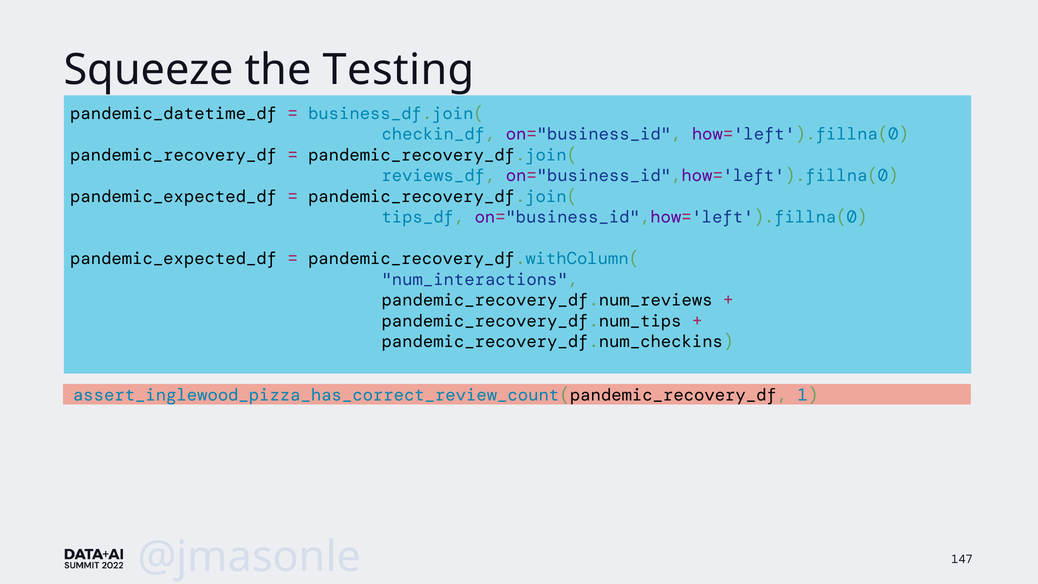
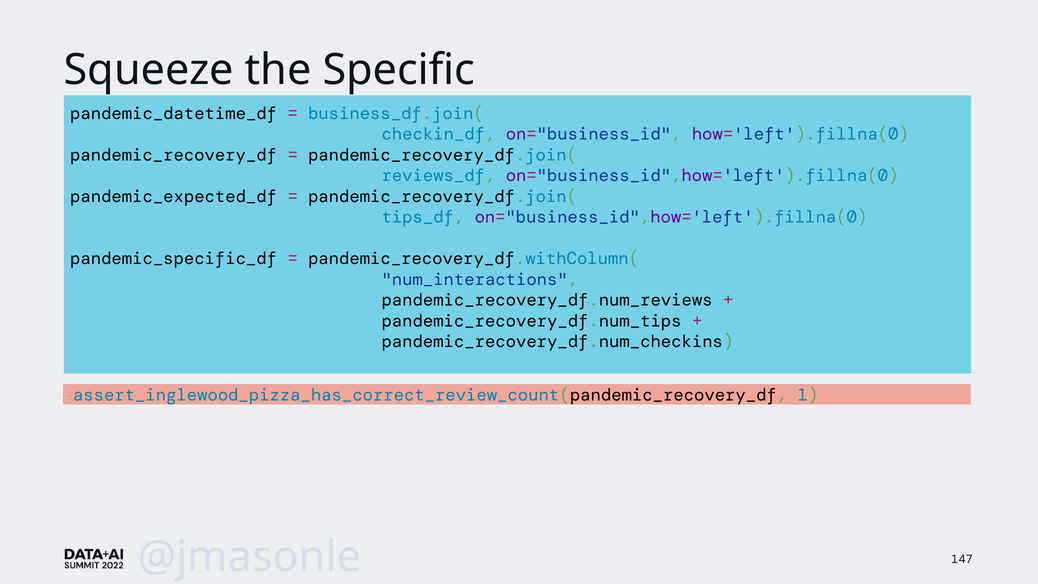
Testing: Testing -> Specific (399, 70)
pandemic_expected_df: pandemic_expected_df -> pandemic_specific_df (174, 259)
